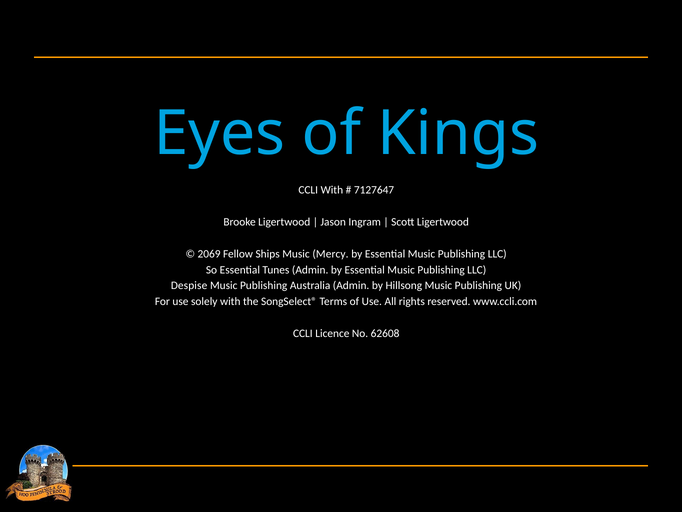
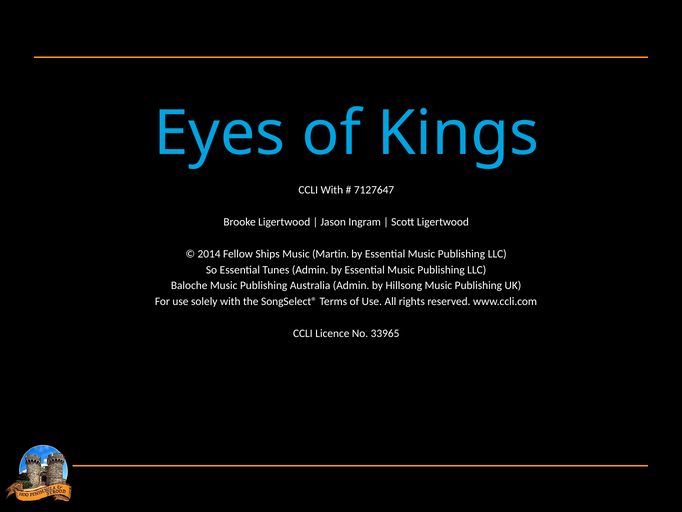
2069: 2069 -> 2014 (209, 254)
Mercy: Mercy -> Martin (331, 254)
Despise: Despise -> Baloche (189, 285)
62608: 62608 -> 33965 (385, 333)
